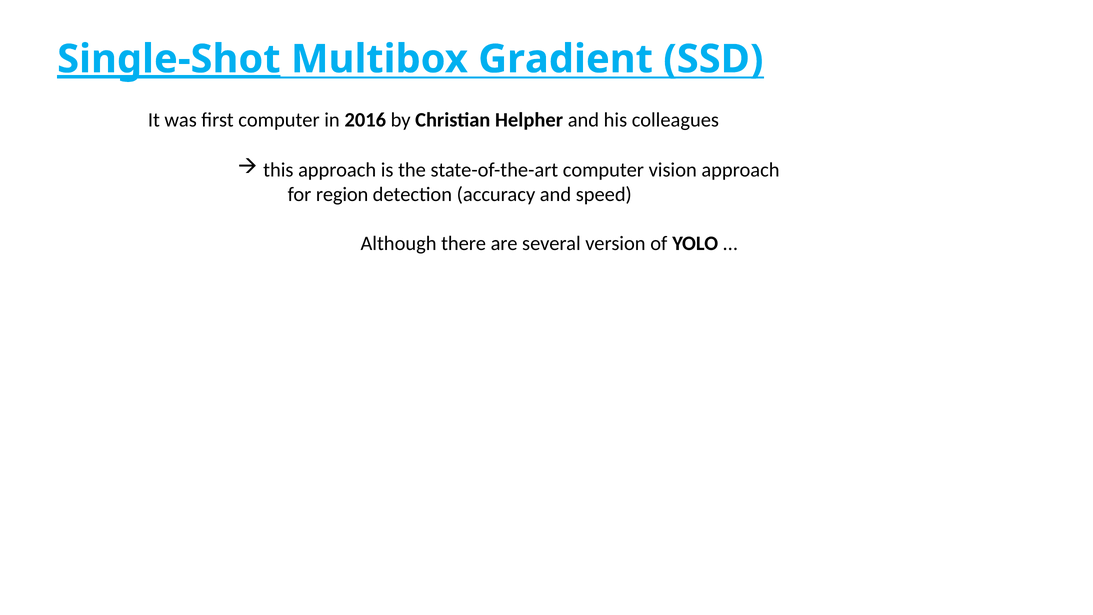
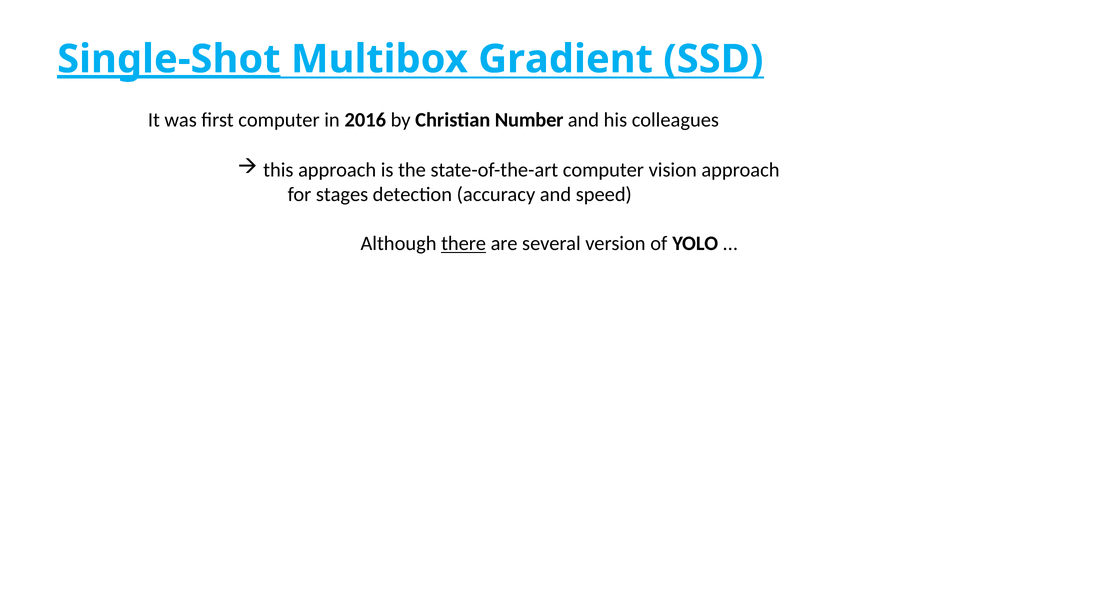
Helpher: Helpher -> Number (529, 120)
region: region -> stages (342, 194)
there underline: none -> present (464, 244)
